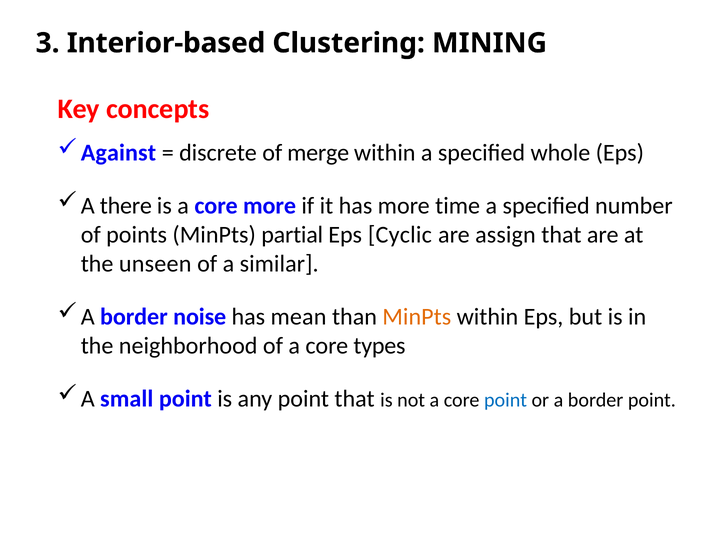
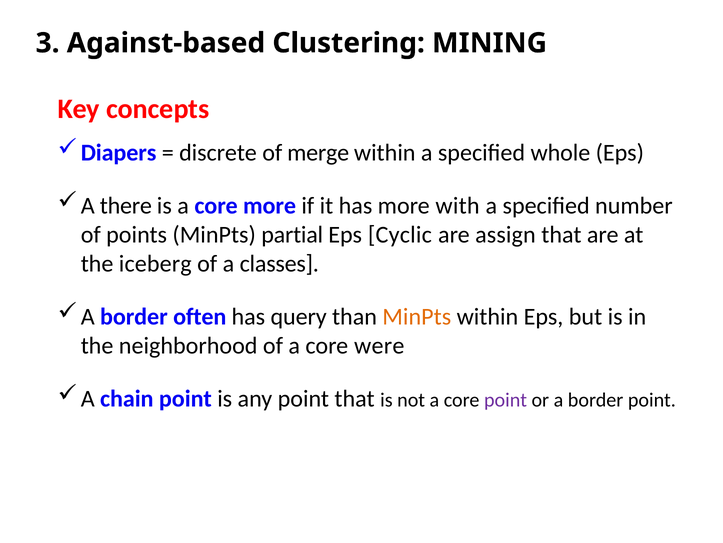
Interior-based: Interior-based -> Against-based (166, 43)
Against: Against -> Diapers (119, 152)
time: time -> with (458, 205)
unseen: unseen -> iceberg (155, 263)
similar: similar -> classes (279, 263)
noise: noise -> often (200, 316)
mean: mean -> query (299, 316)
types: types -> were (379, 345)
small: small -> chain (127, 398)
point colour: blue -> purple (506, 400)
